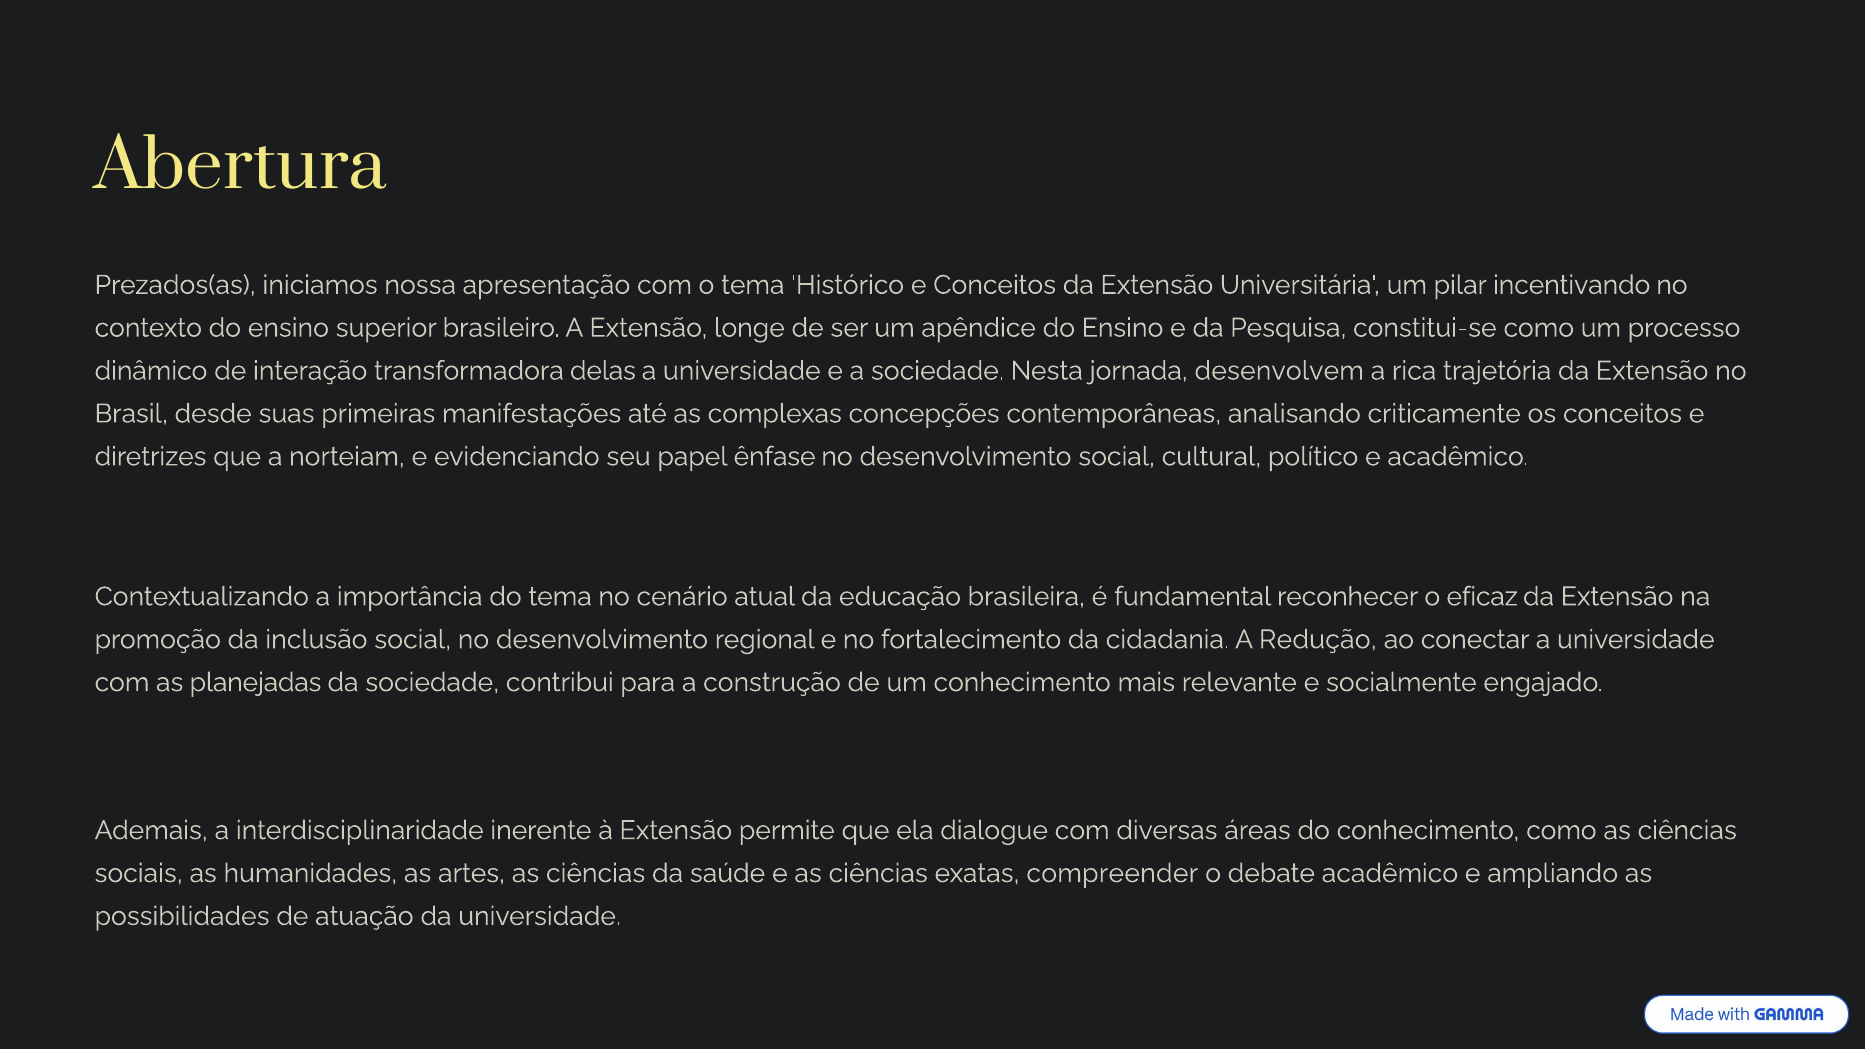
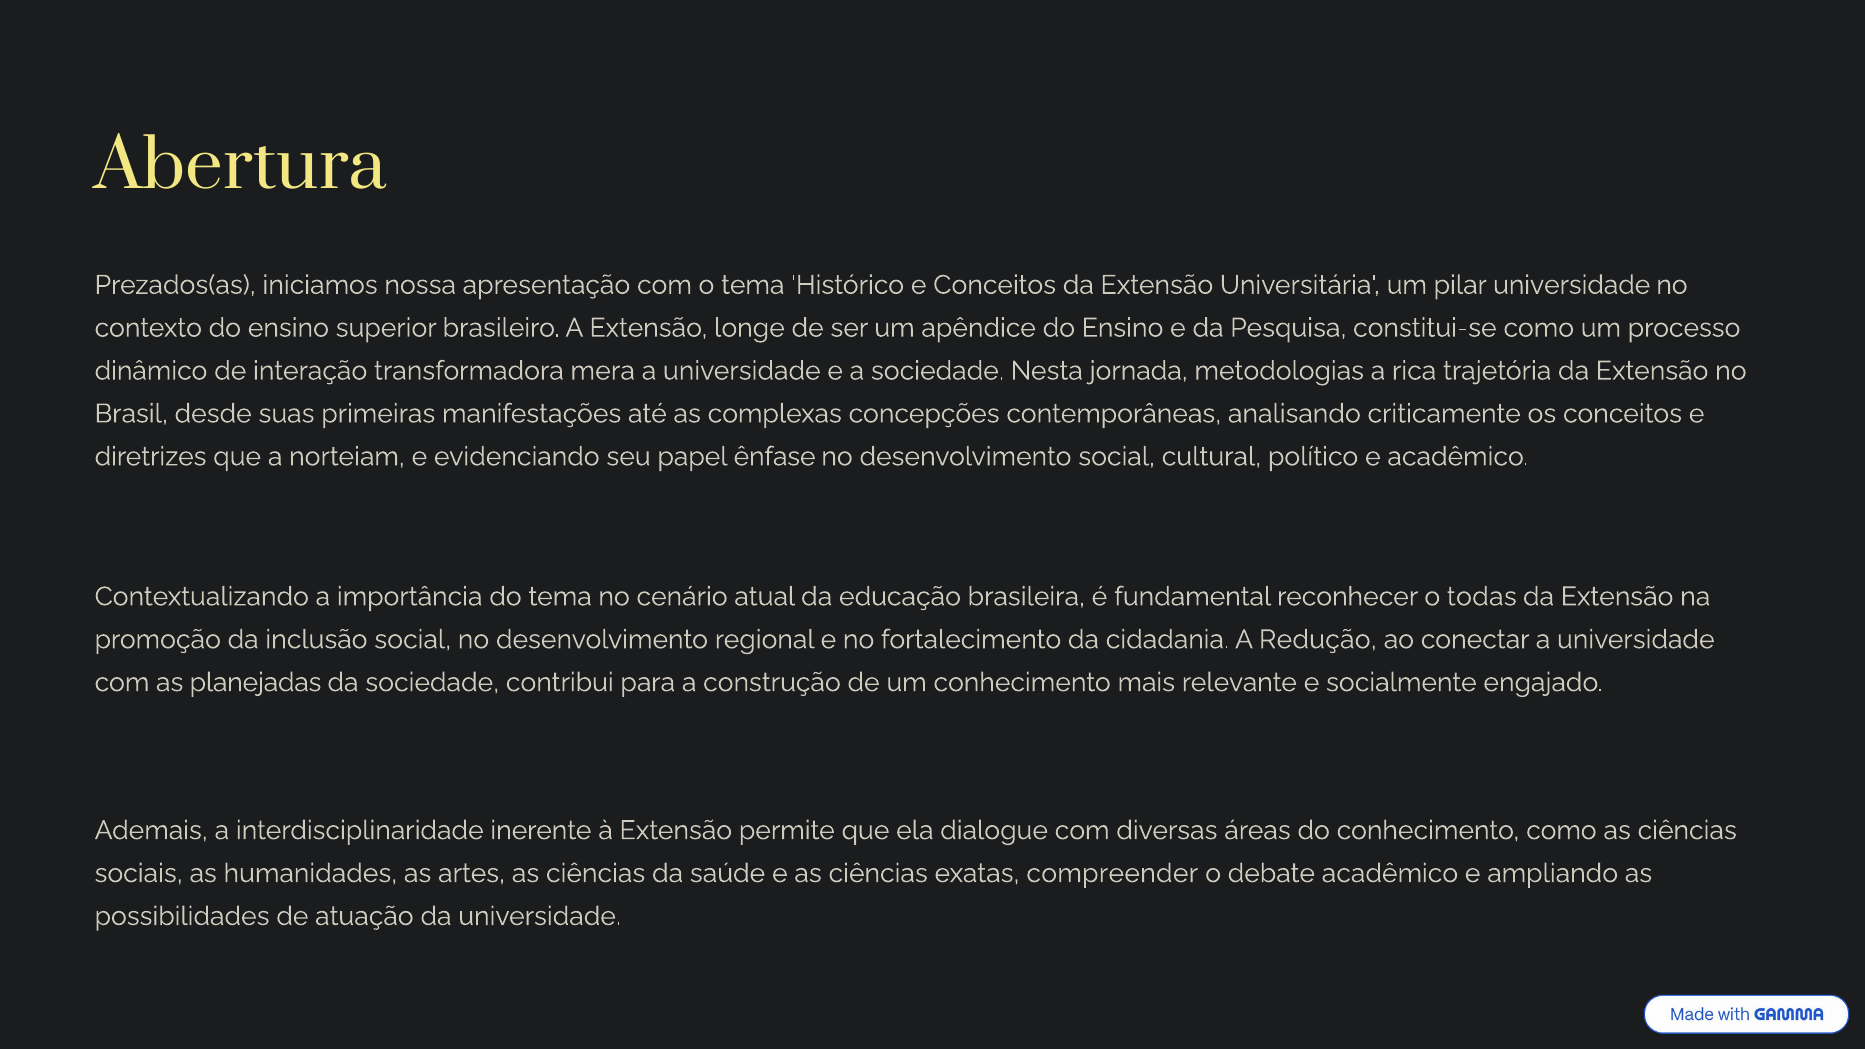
pilar incentivando: incentivando -> universidade (1572, 285)
delas: delas -> mera (603, 371)
desenvolvem: desenvolvem -> metodologias (1279, 371)
eficaz: eficaz -> todas (1482, 597)
